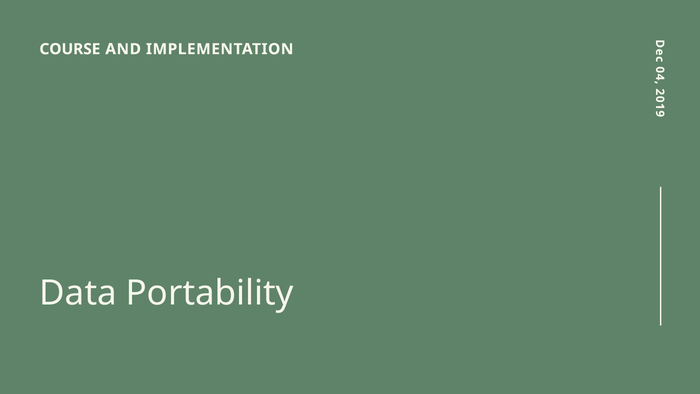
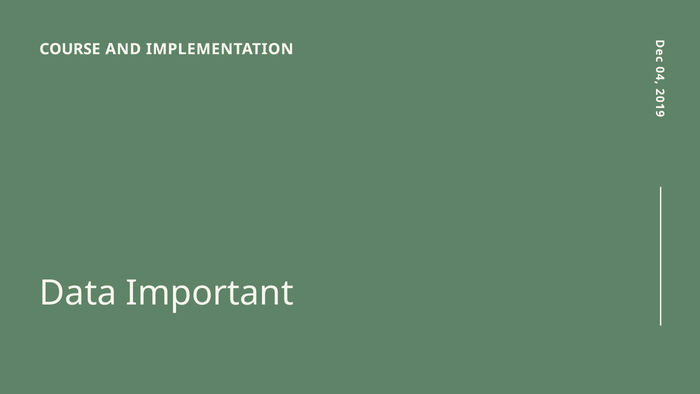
Portability: Portability -> Important (210, 293)
